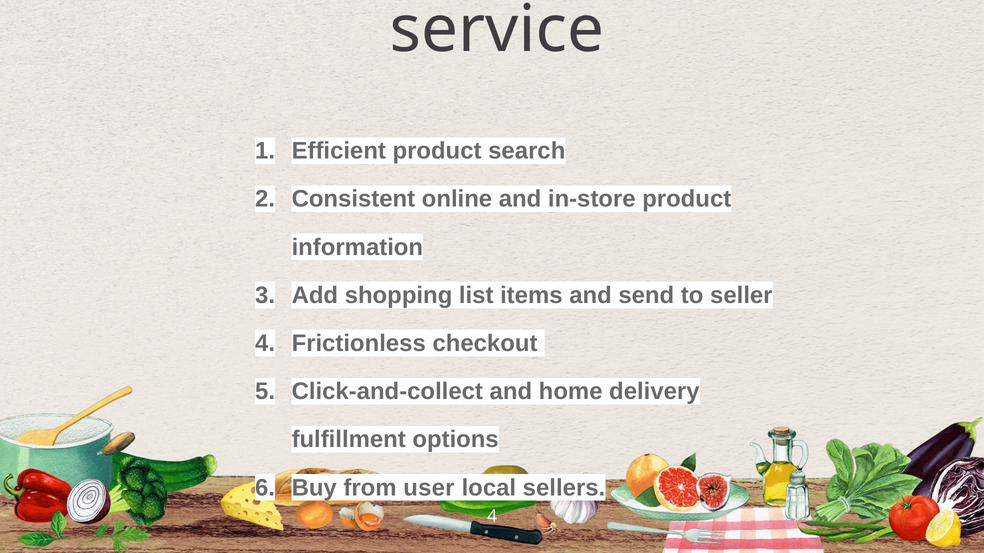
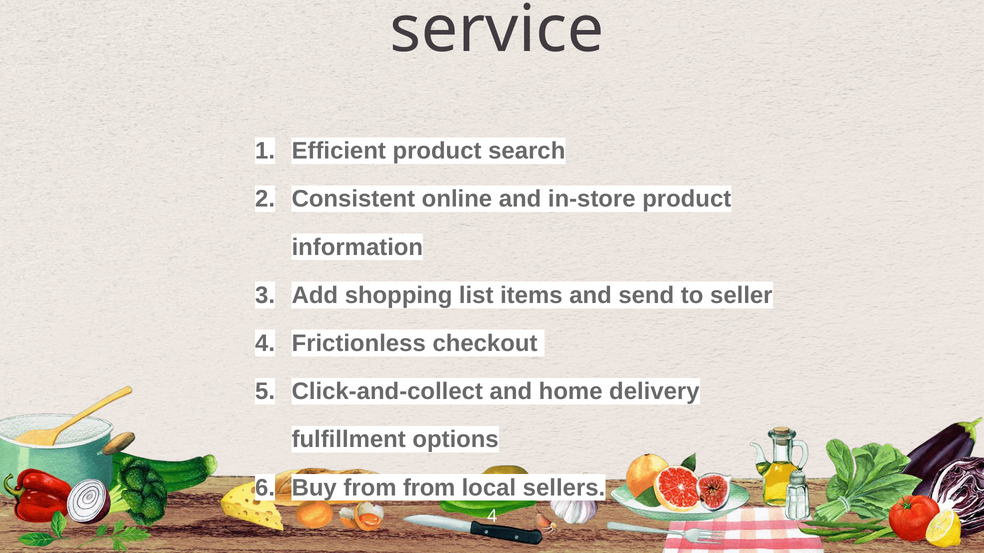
from user: user -> from (429, 488)
